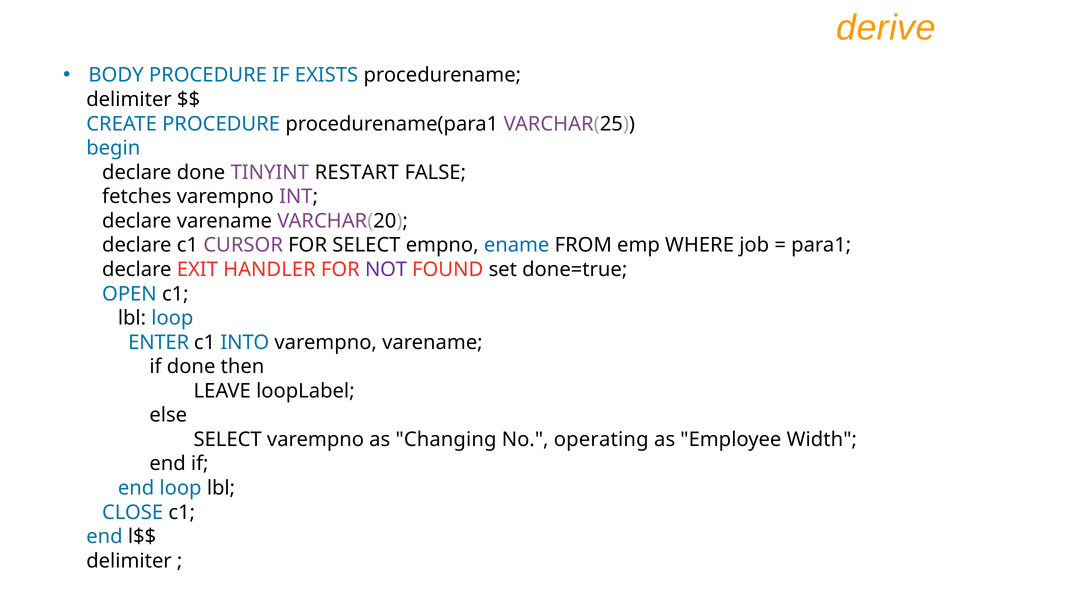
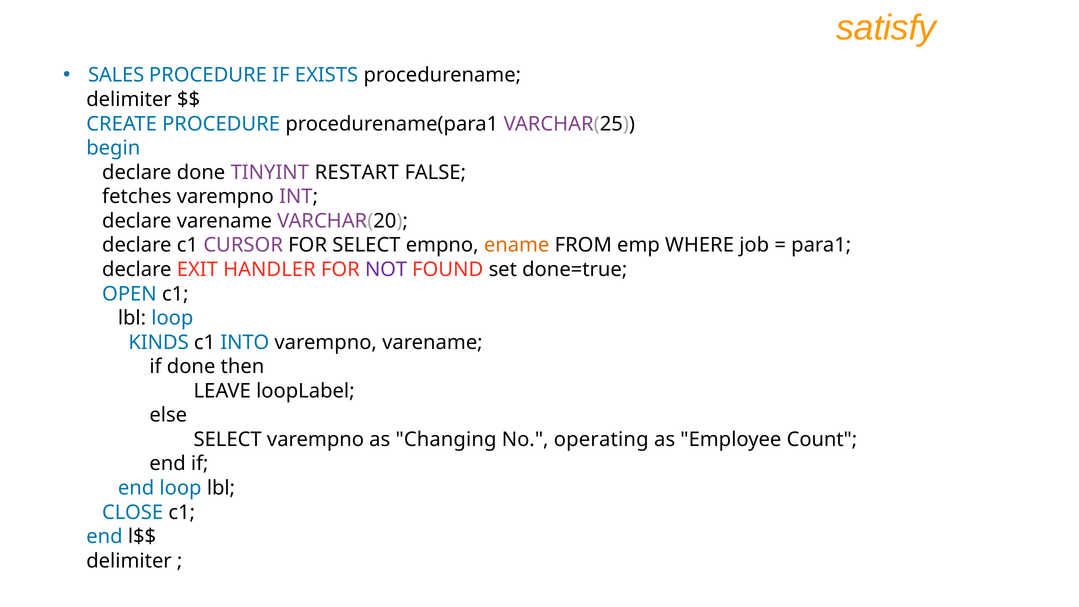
derive: derive -> satisfy (886, 28)
BODY: BODY -> SALES (116, 75)
ename colour: blue -> orange (517, 245)
ENTER: ENTER -> KINDS (159, 342)
Width: Width -> Count (822, 439)
